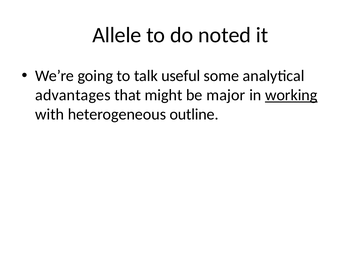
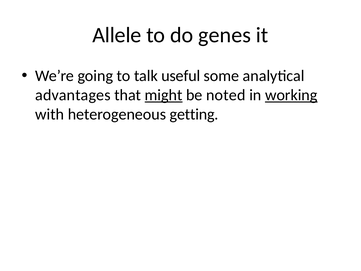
noted: noted -> genes (225, 35)
might underline: none -> present (164, 95)
major: major -> noted (226, 95)
outline: outline -> getting (194, 114)
